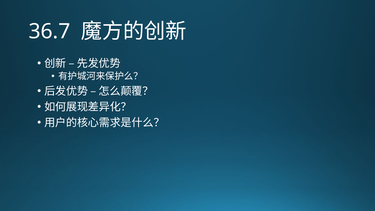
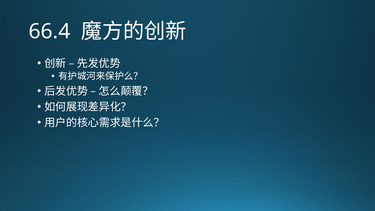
36.7: 36.7 -> 66.4 (49, 31)
